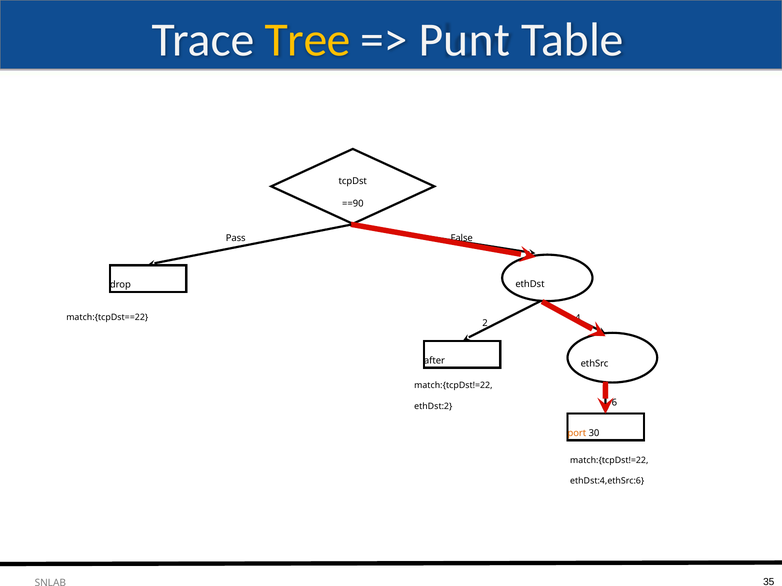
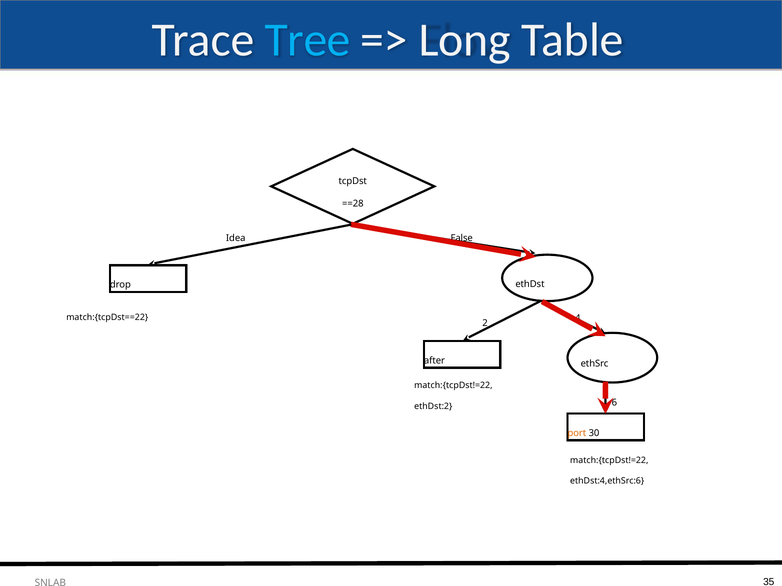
Tree colour: yellow -> light blue (308, 40)
Punt: Punt -> Long (465, 40)
==90: ==90 -> ==28 (353, 204)
Pass: Pass -> Idea (236, 239)
